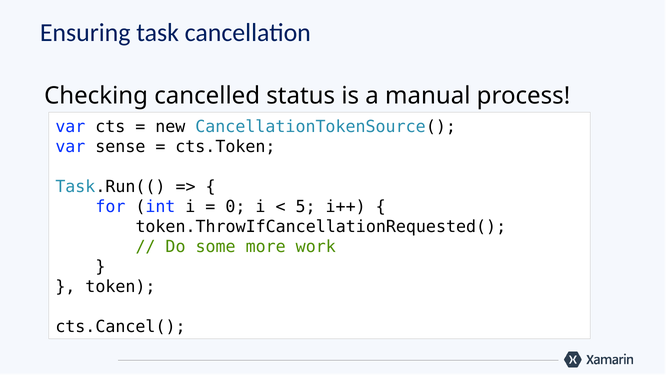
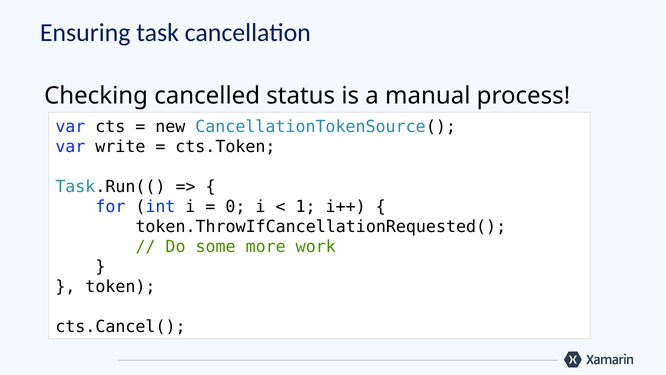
sense: sense -> write (120, 147)
5: 5 -> 1 (306, 207)
